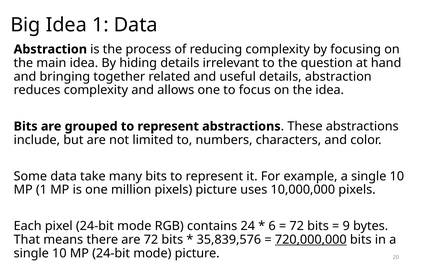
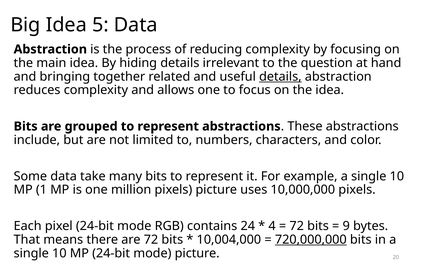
Idea 1: 1 -> 5 (100, 25)
details underline: none -> present (280, 77)
6: 6 -> 4 (272, 227)
35,839,576: 35,839,576 -> 10,004,000 (229, 240)
